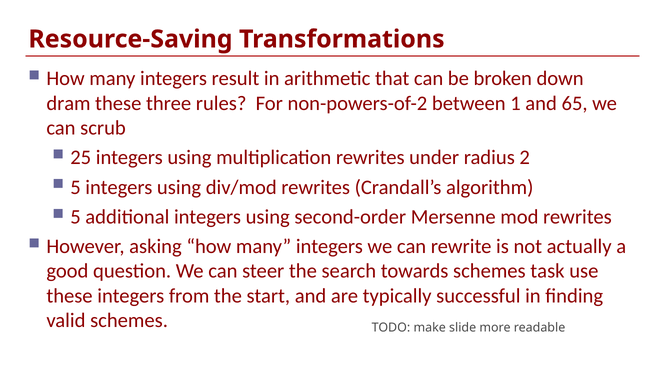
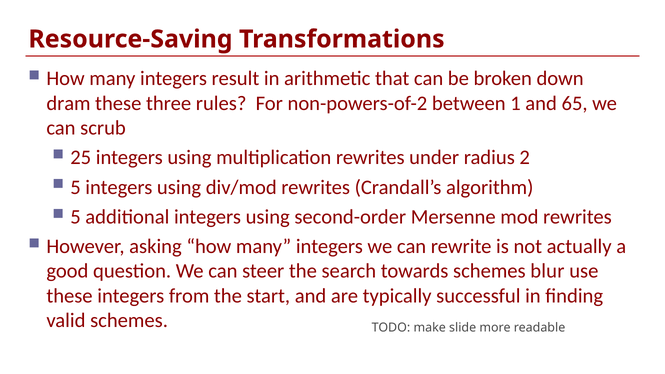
task: task -> blur (547, 271)
